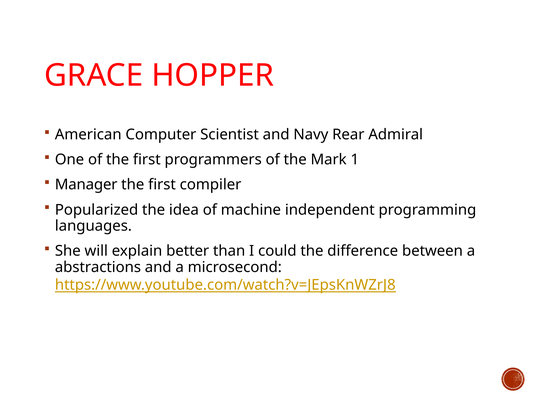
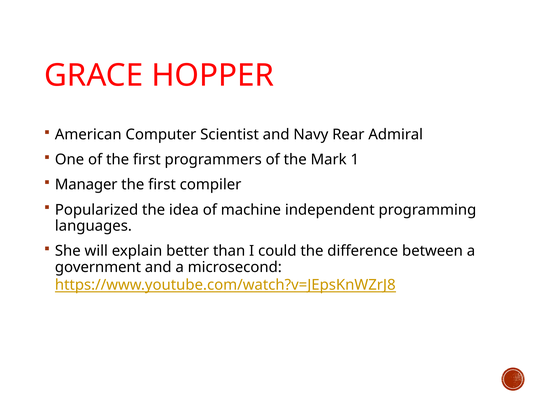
abstractions: abstractions -> government (98, 268)
